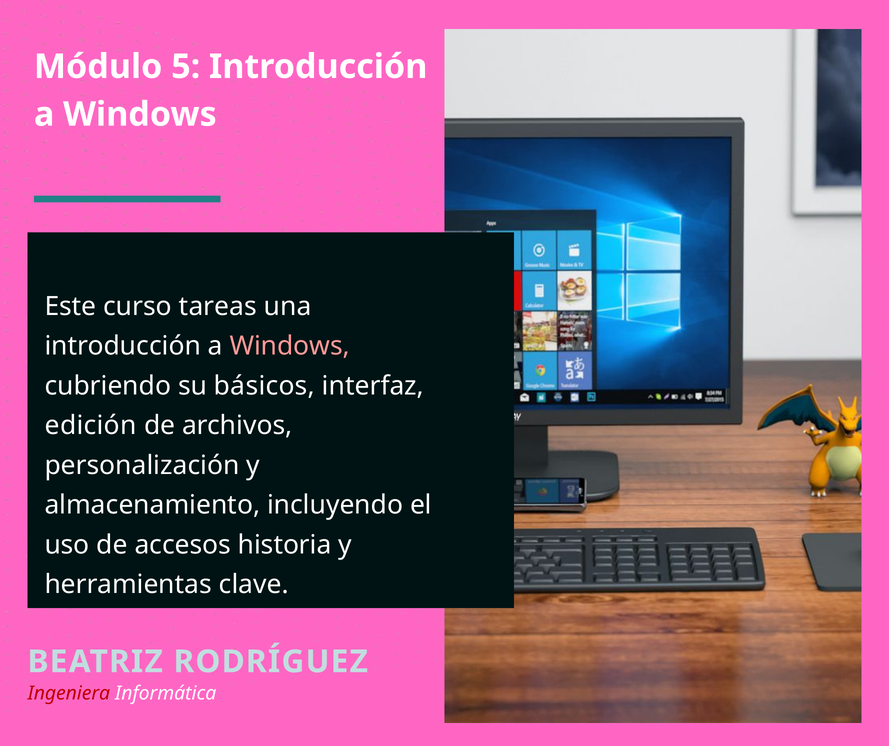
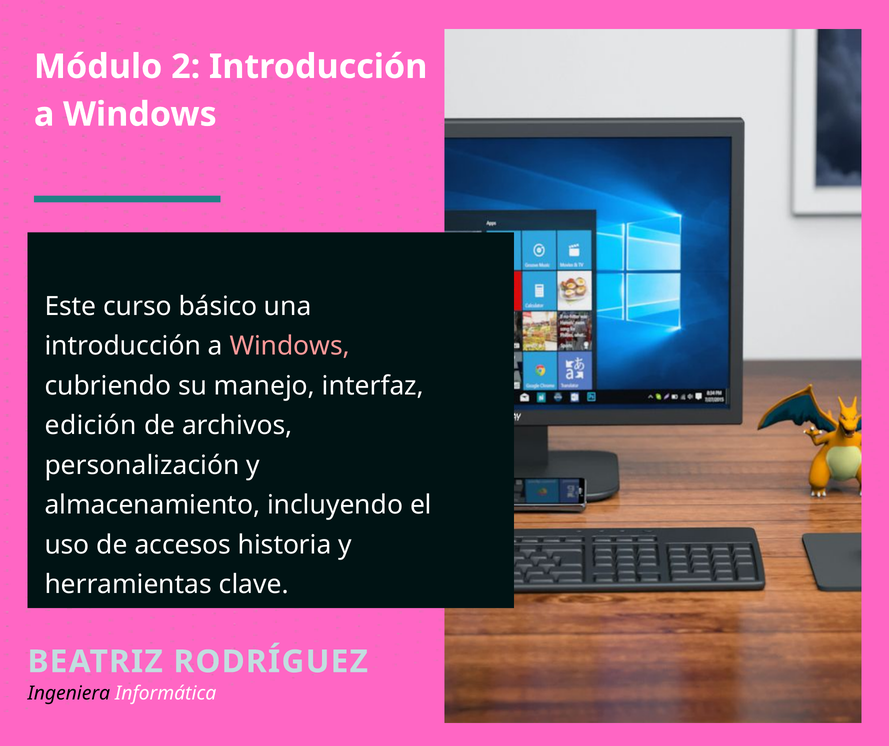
5: 5 -> 2 (186, 67)
tareas: tareas -> básico (218, 306)
básicos: básicos -> manejo (264, 386)
Ingeniera colour: red -> black (69, 693)
